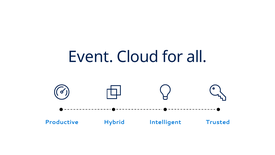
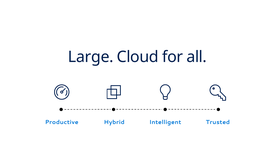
Event: Event -> Large (91, 57)
